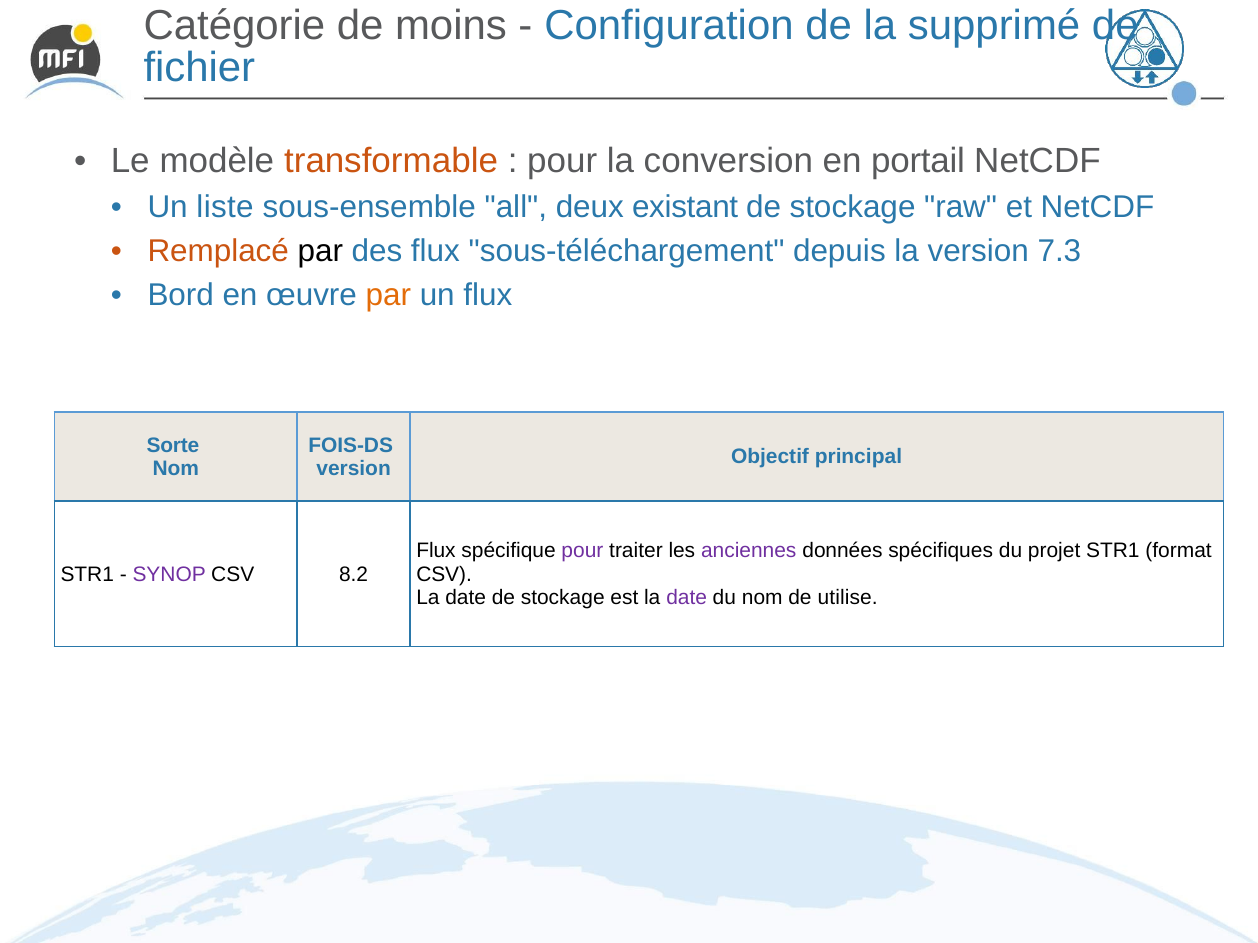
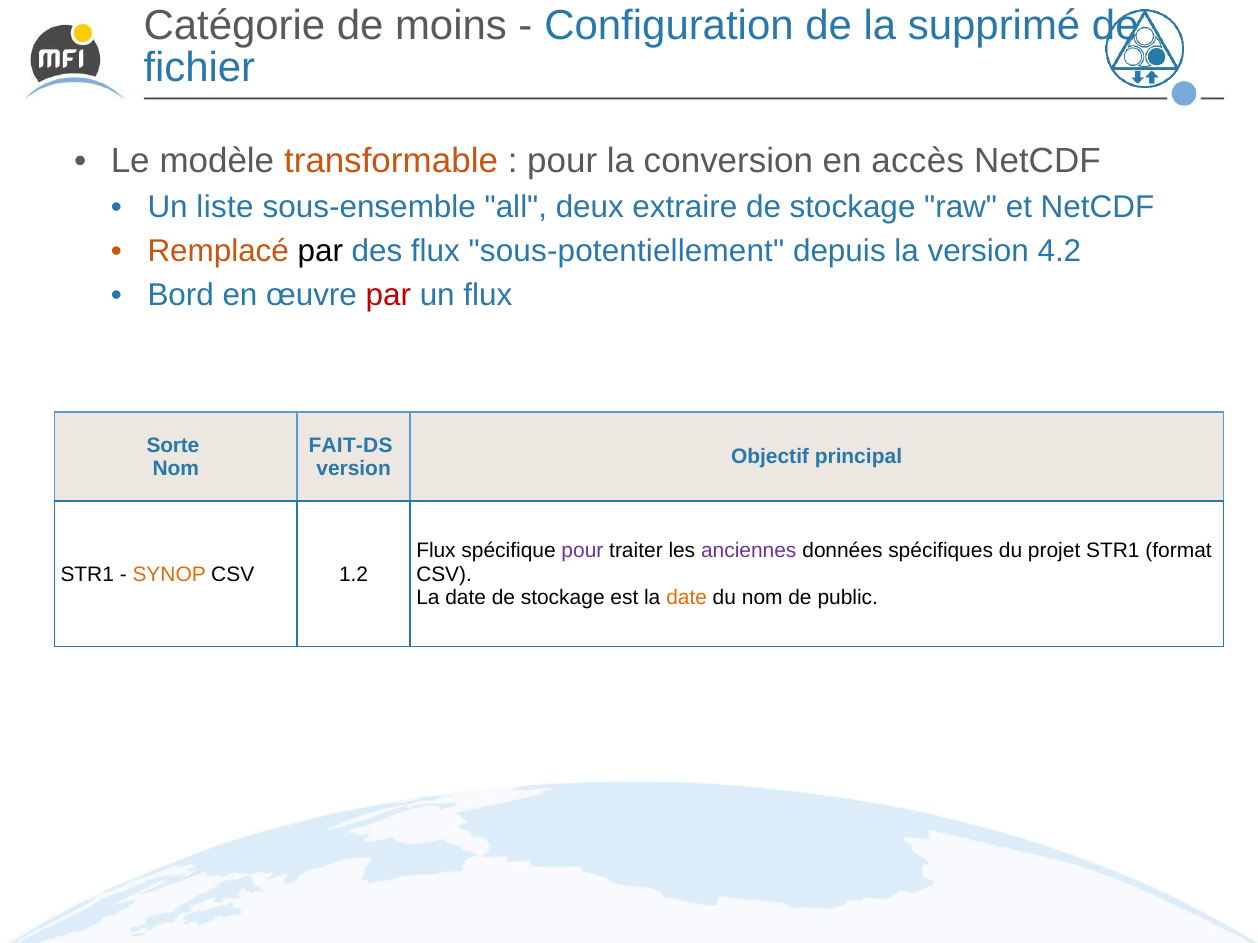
portail: portail -> accès (918, 161)
existant: existant -> extraire (685, 207)
sous-téléchargement: sous-téléchargement -> sous-potentiellement (626, 251)
7.3: 7.3 -> 4.2 (1059, 251)
par colour: orange -> red (388, 295)
FOIS-DS: FOIS-DS -> FAIT-DS (351, 446)
SYNOP colour: purple -> orange (169, 575)
8.2: 8.2 -> 1.2 (354, 575)
date colour: purple -> orange (687, 598)
utilise: utilise -> public (848, 598)
